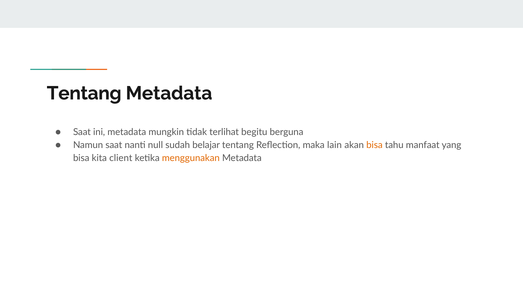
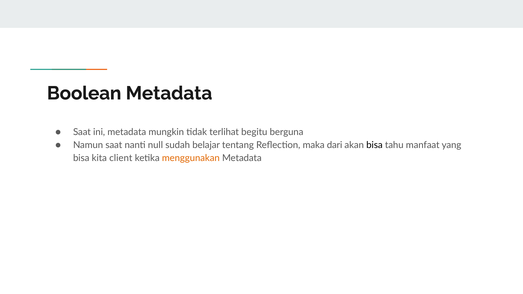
Tentang: Tentang -> Boolean (84, 93)
lain: lain -> dari (335, 145)
bisa colour: orange -> black (374, 145)
